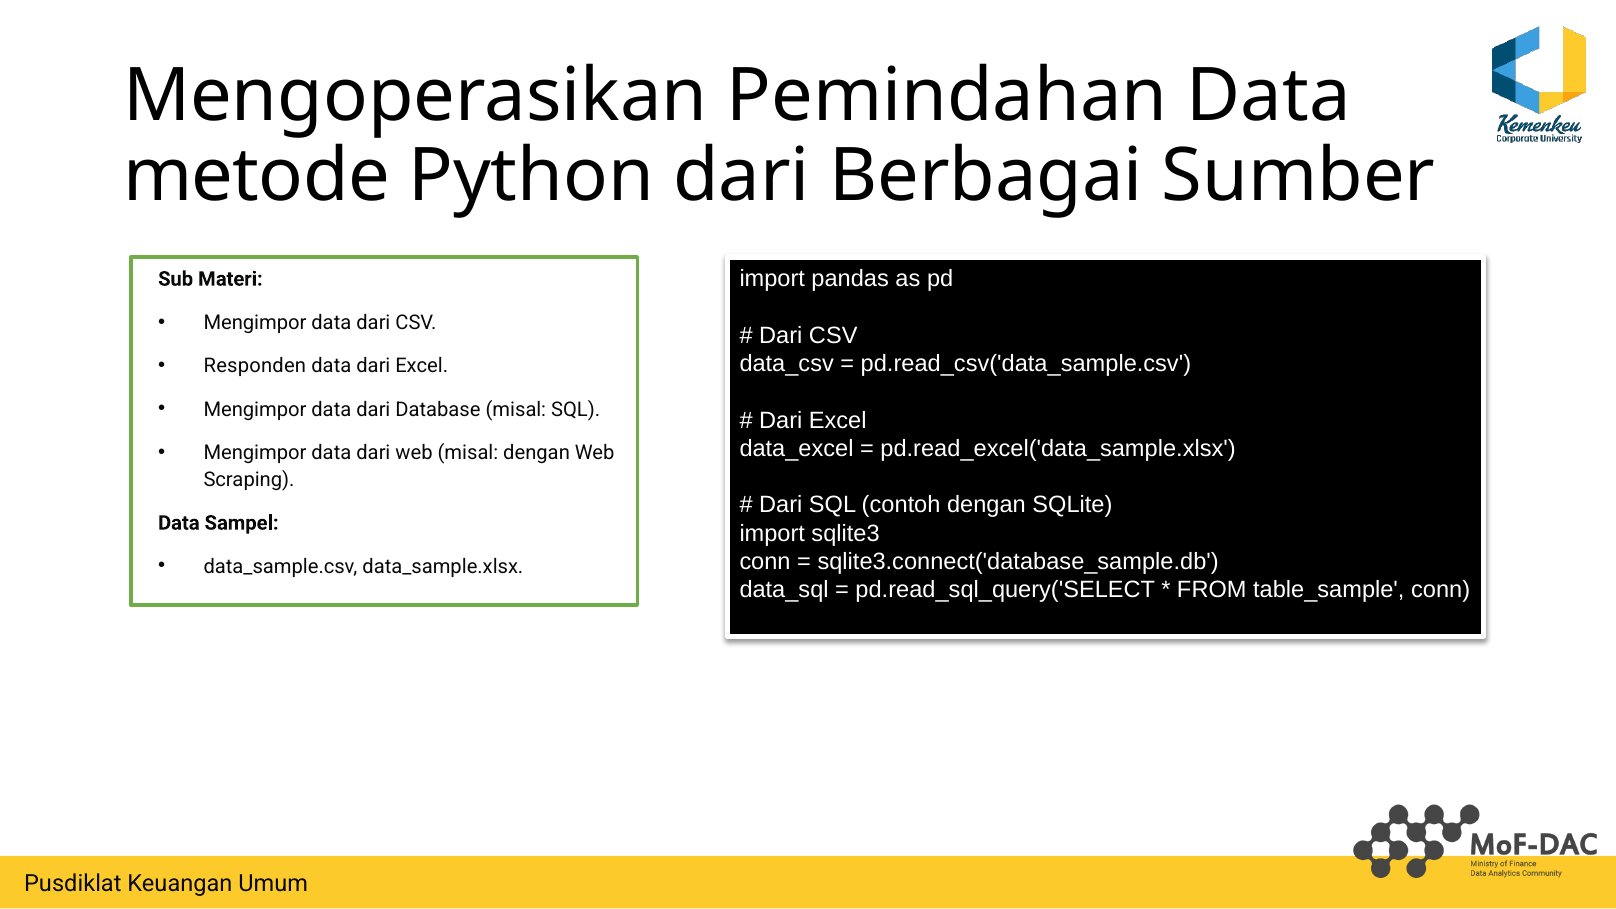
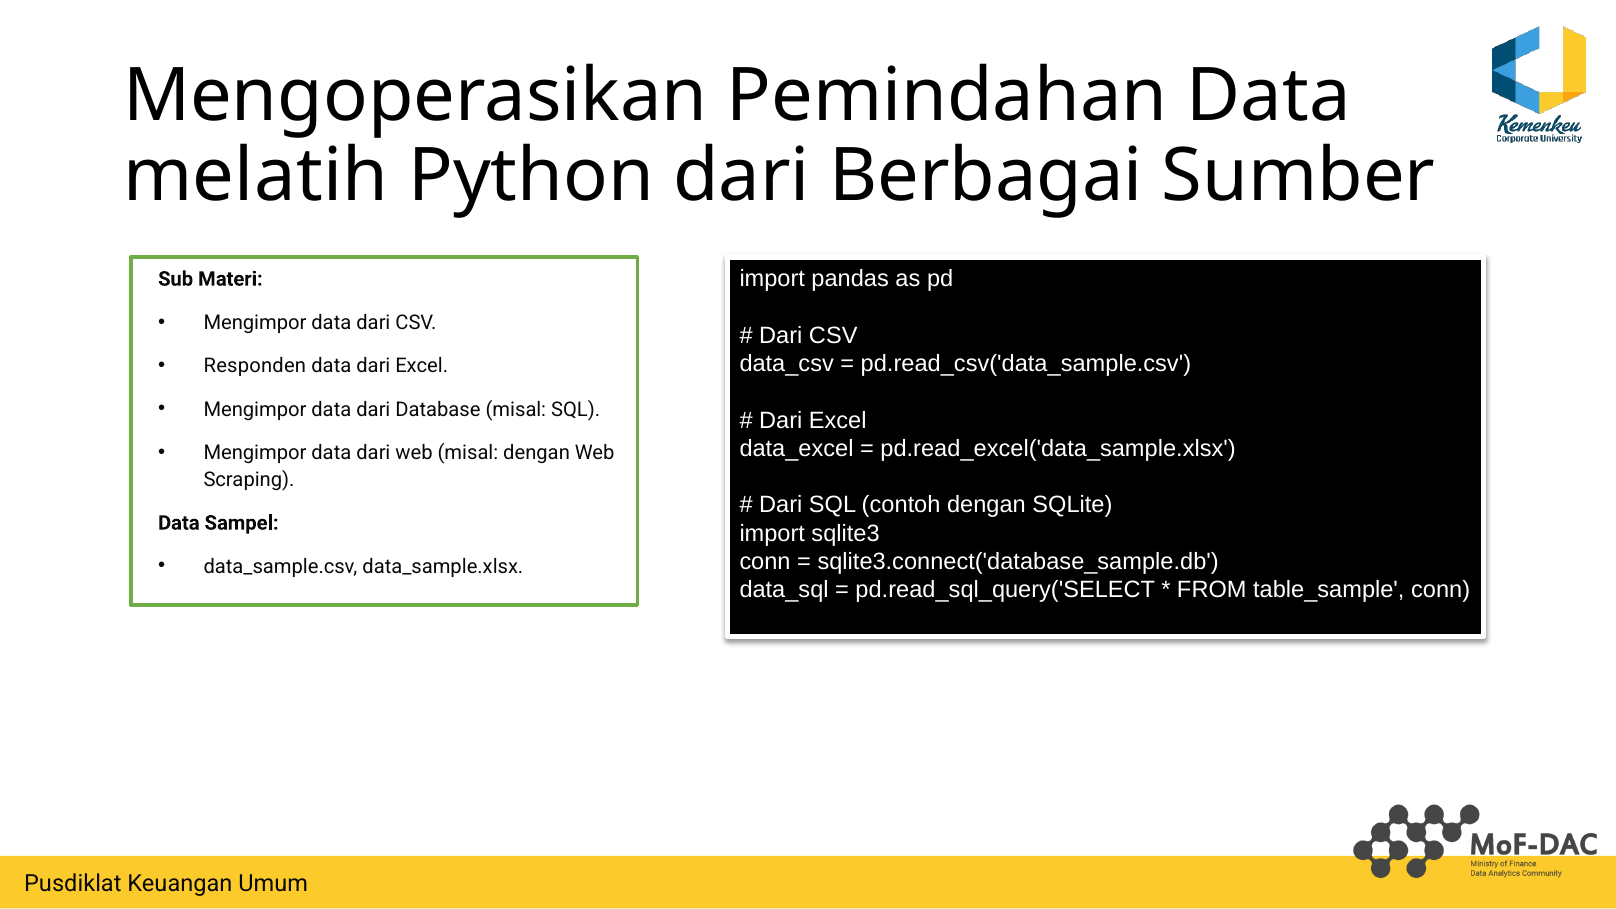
metode: metode -> melatih (256, 176)
